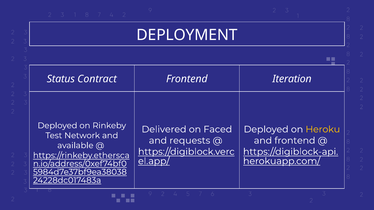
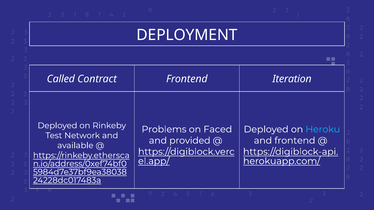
Status: Status -> Called (61, 79)
Delivered: Delivered -> Problems (164, 130)
Heroku colour: yellow -> light blue (323, 130)
requests: requests -> provided (190, 141)
